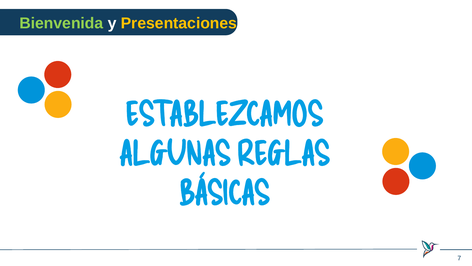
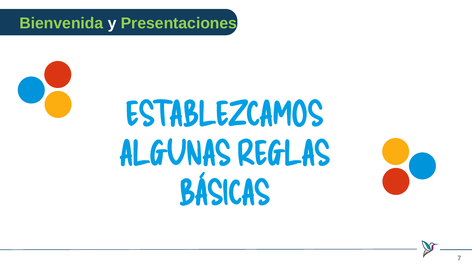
Presentaciones colour: yellow -> light green (179, 23)
